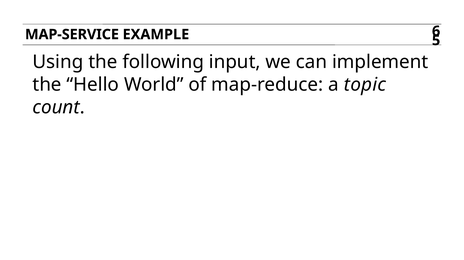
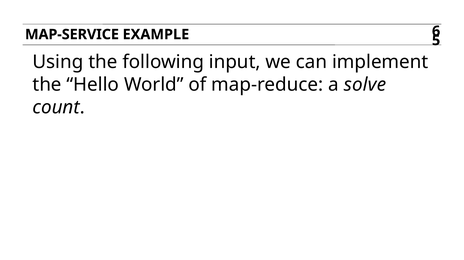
topic: topic -> solve (365, 85)
